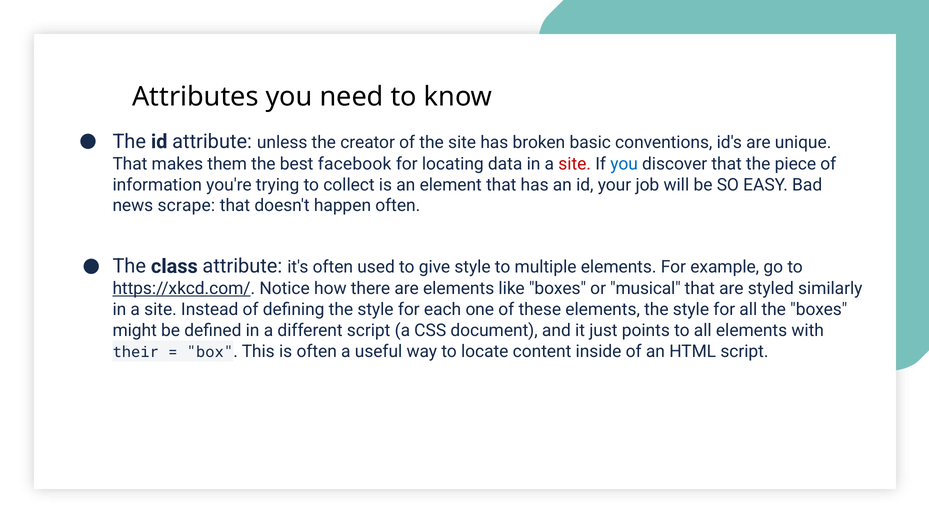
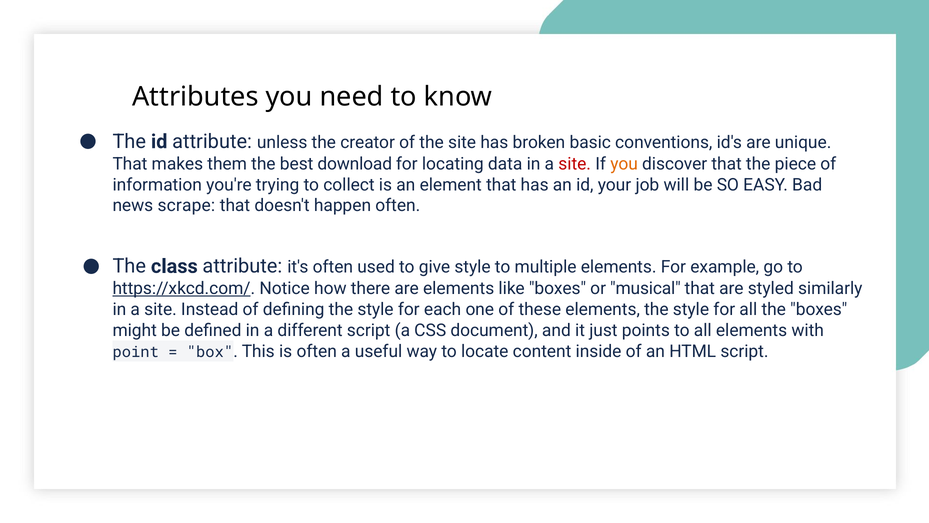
facebook: facebook -> download (355, 164)
you colour: blue -> orange (624, 164)
their: their -> point (136, 352)
